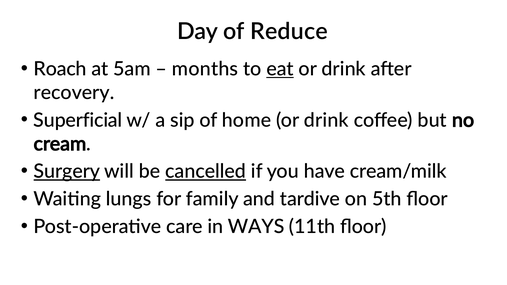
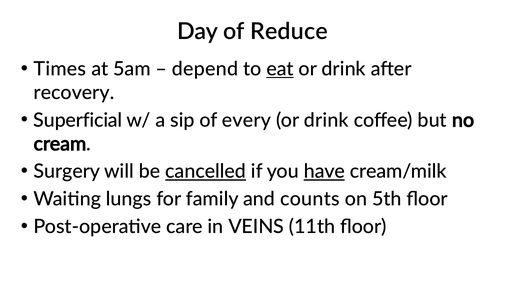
Roach: Roach -> Times (60, 69)
months: months -> depend (205, 69)
home: home -> every (247, 120)
Surgery underline: present -> none (67, 172)
have underline: none -> present (324, 172)
tardive: tardive -> counts (310, 199)
WAYS: WAYS -> VEINS (256, 227)
